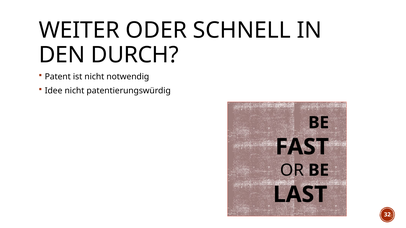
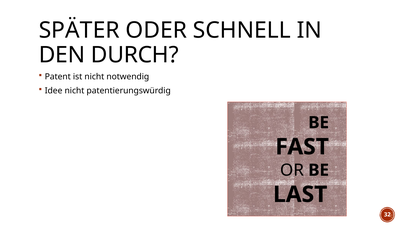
WEITER: WEITER -> SPÄTER (79, 30)
